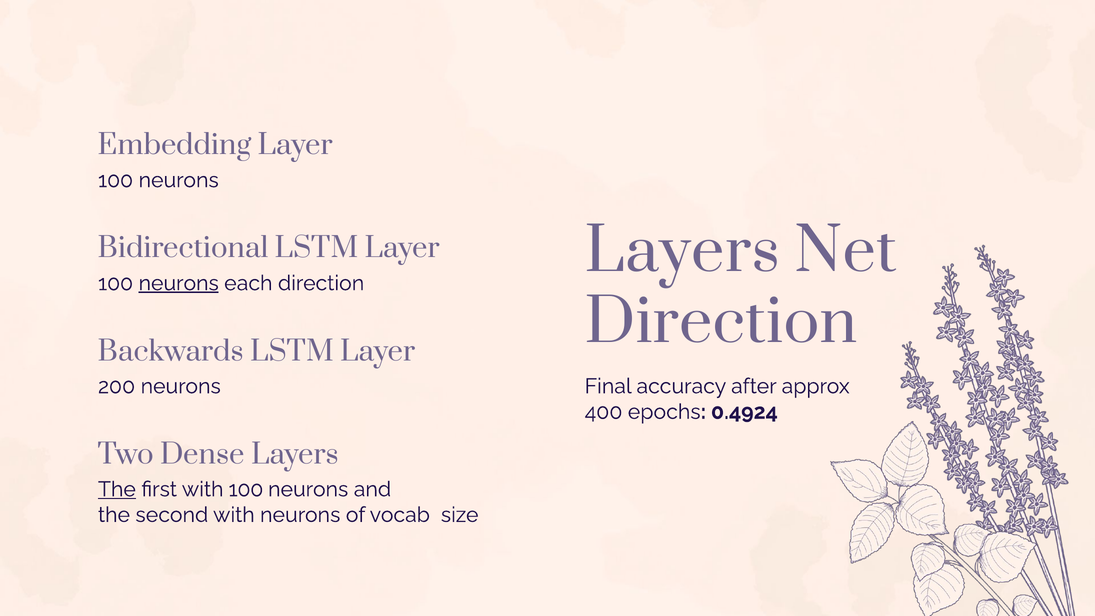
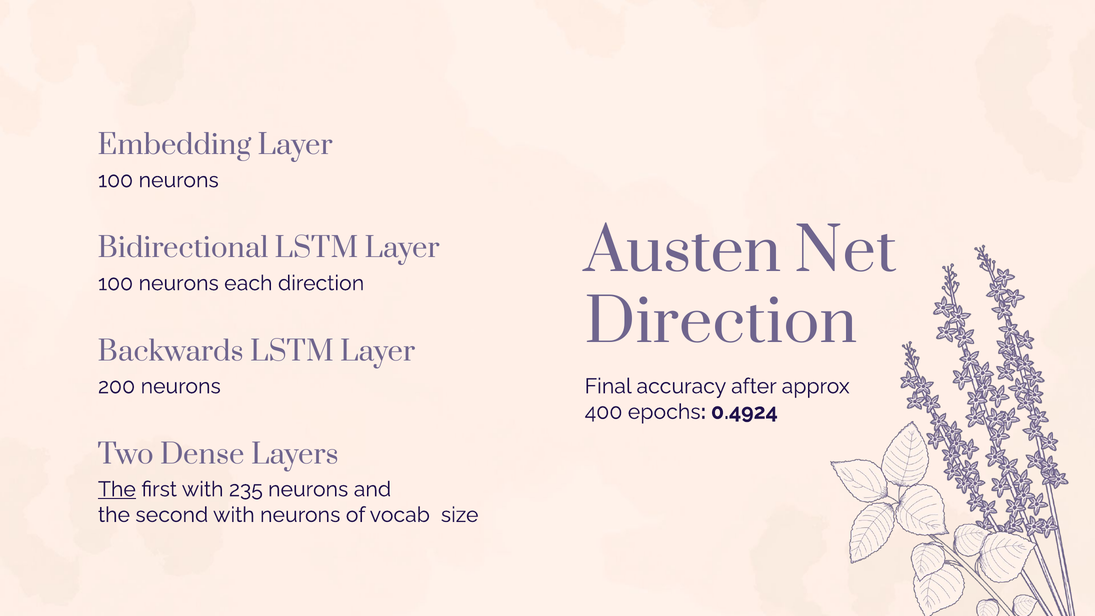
Layers: Layers -> Austen (683, 252)
neurons underline: present -> none (179, 283)
with 100: 100 -> 235 (246, 489)
